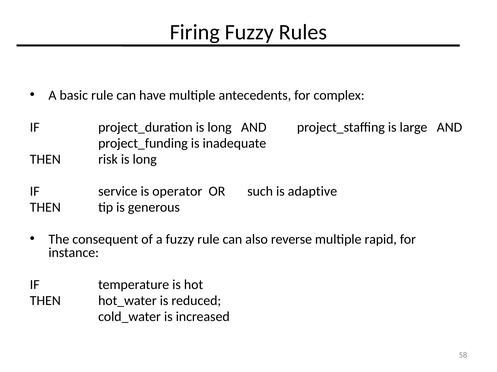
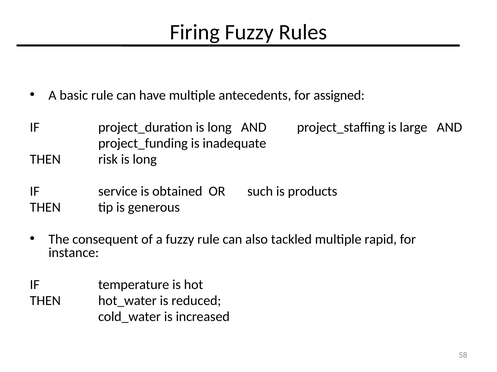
complex: complex -> assigned (339, 96)
operator: operator -> obtained (177, 192)
adaptive: adaptive -> products (313, 192)
reverse: reverse -> tackled (291, 240)
